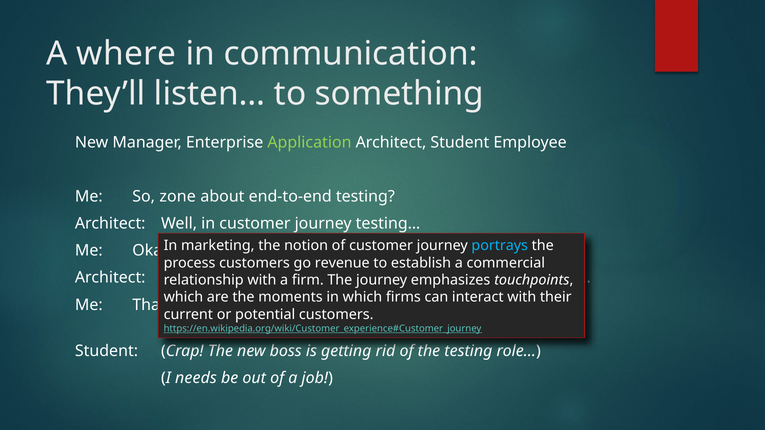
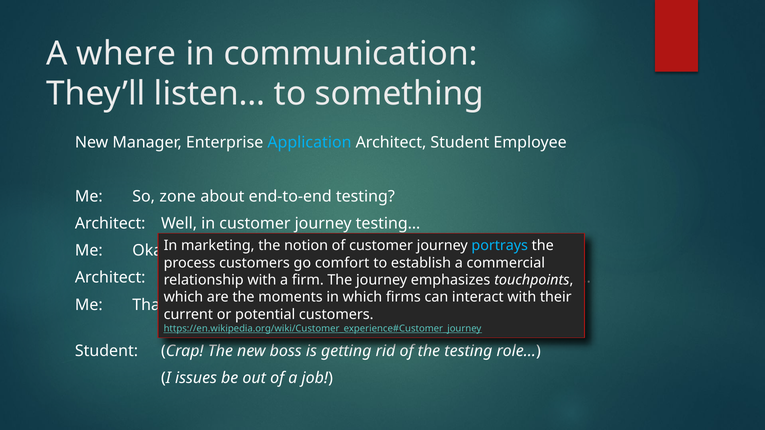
Application colour: light green -> light blue (309, 142)
revenue: revenue -> comfort (342, 263)
needs: needs -> issues (196, 378)
